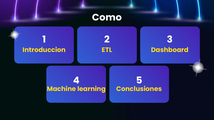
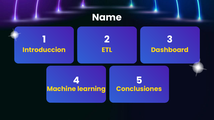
Como: Como -> Name (107, 17)
